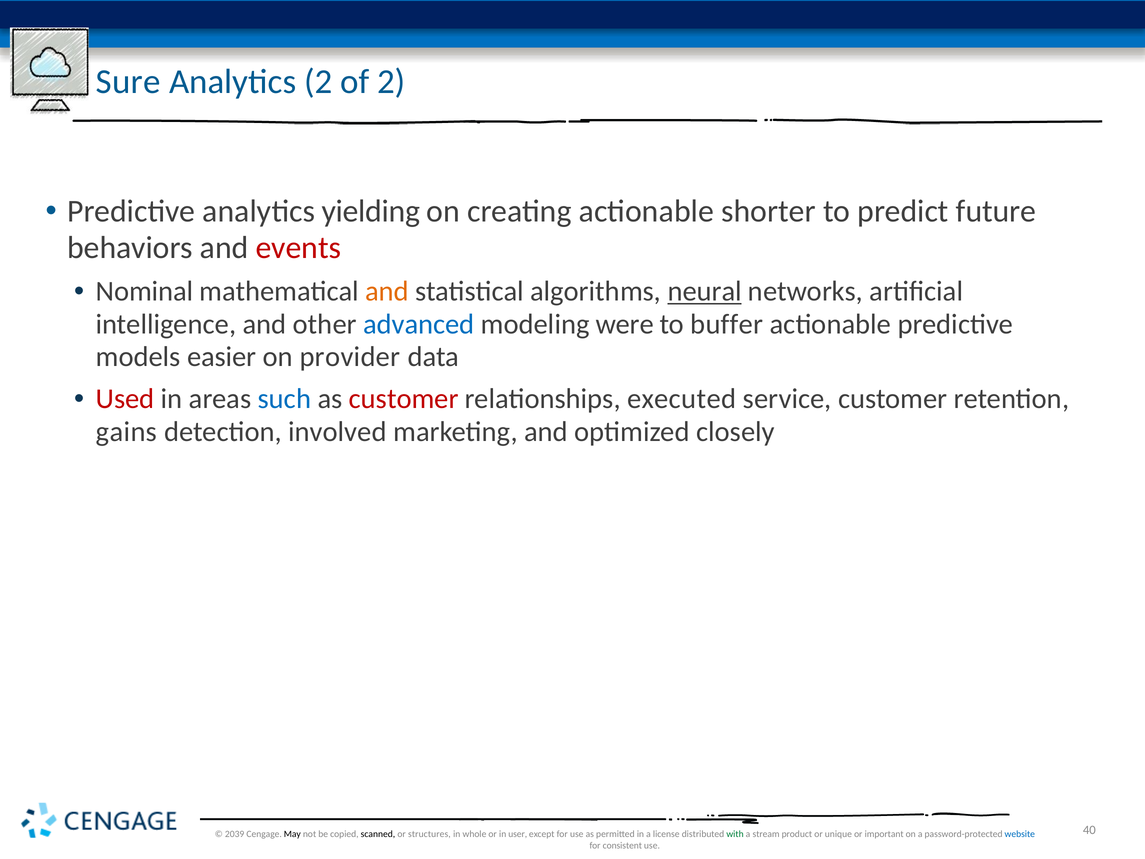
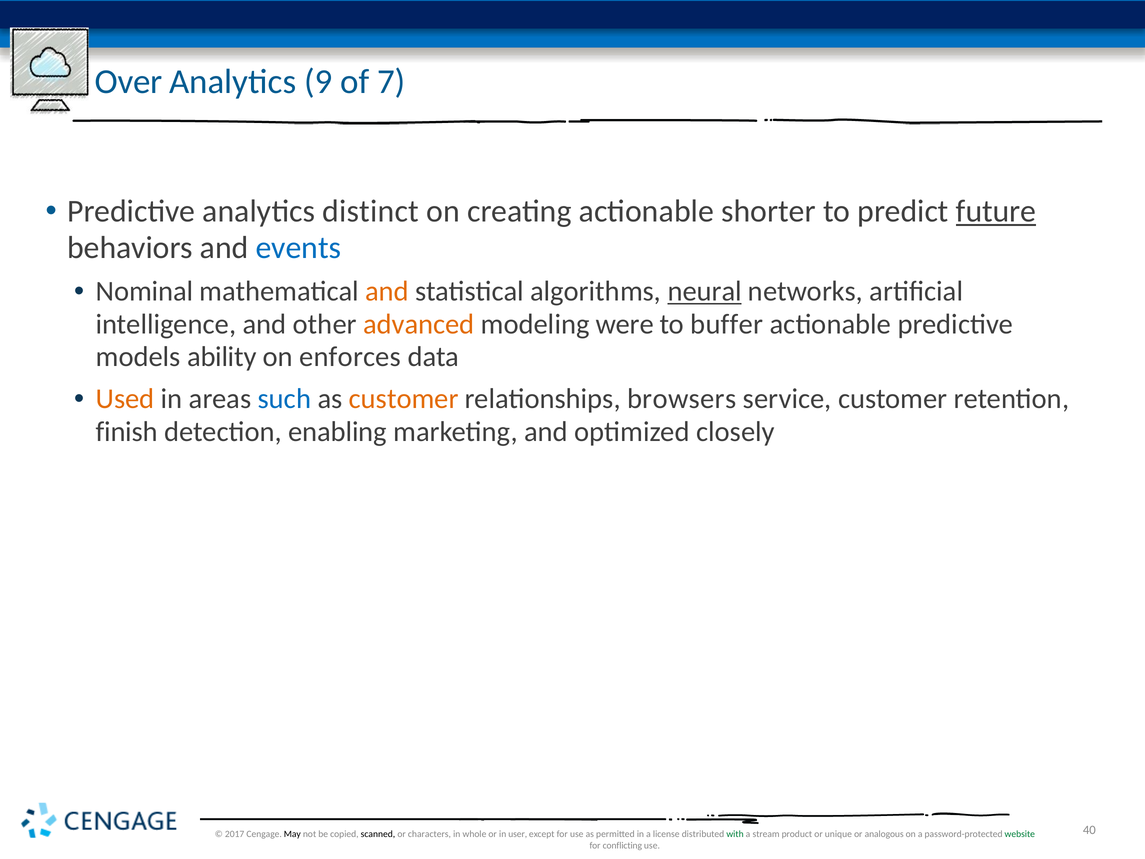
Sure: Sure -> Over (129, 82)
Analytics 2: 2 -> 9 (318, 82)
of 2: 2 -> 7 (391, 82)
yielding: yielding -> distinct (371, 211)
future underline: none -> present (996, 211)
events colour: red -> blue (298, 247)
advanced colour: blue -> orange (419, 324)
easier: easier -> ability (222, 357)
provider: provider -> enforces (350, 357)
Used colour: red -> orange (125, 399)
customer colour: red -> orange (404, 399)
executed: executed -> browsers (682, 399)
gains: gains -> finish (127, 432)
involved: involved -> enabling (338, 432)
2039: 2039 -> 2017 (235, 834)
structures: structures -> characters (429, 834)
important: important -> analogous (884, 834)
website colour: blue -> green (1020, 834)
consistent: consistent -> conflicting (622, 845)
